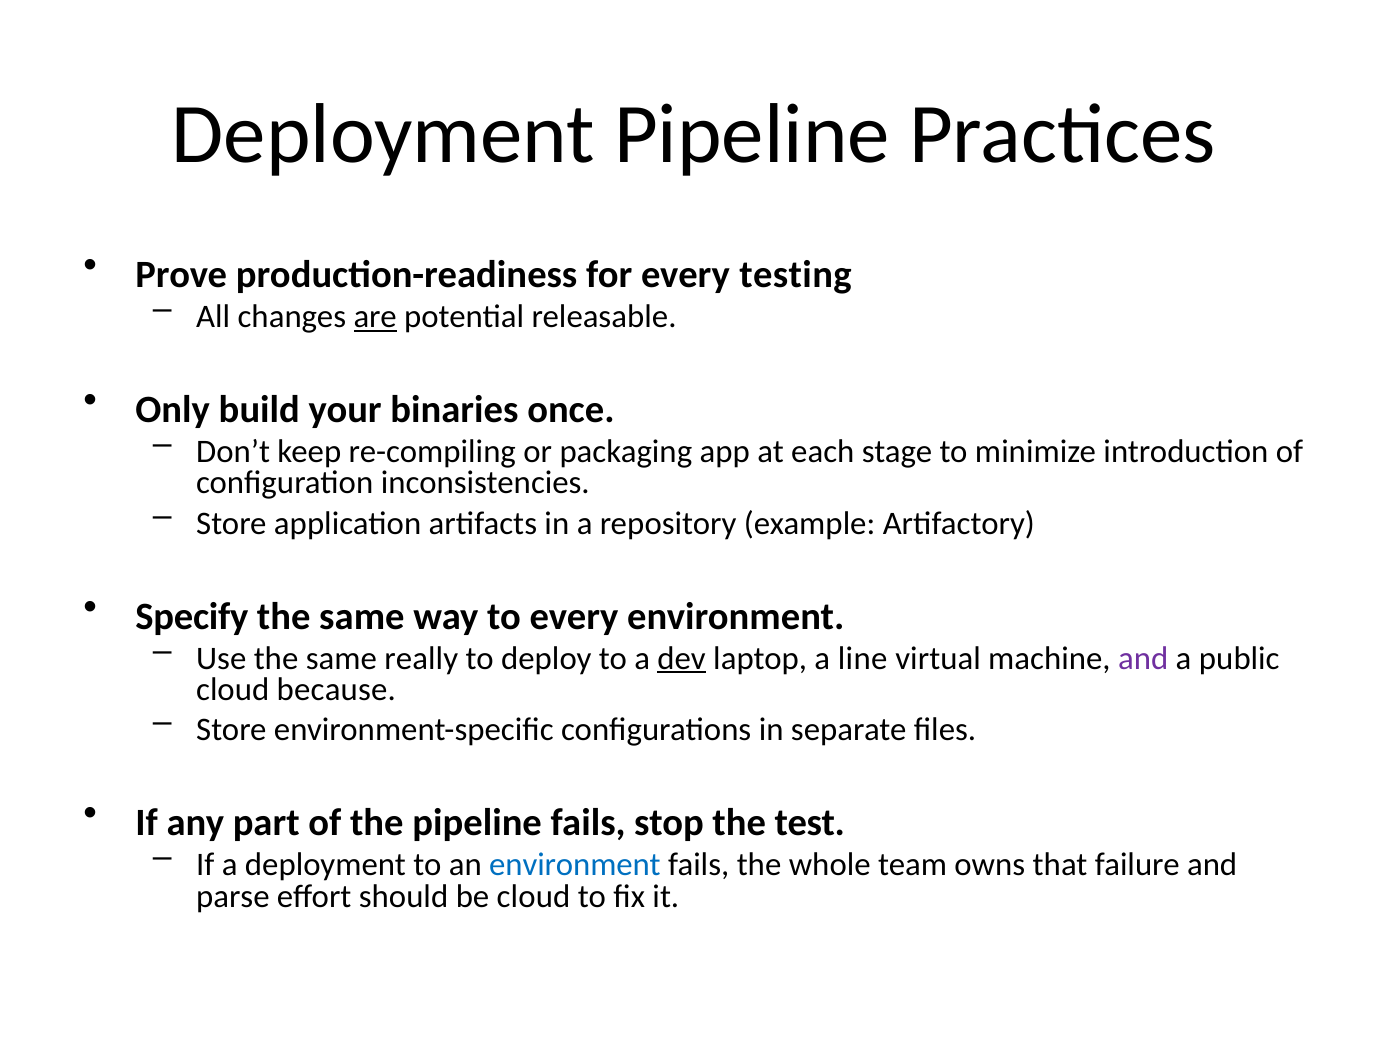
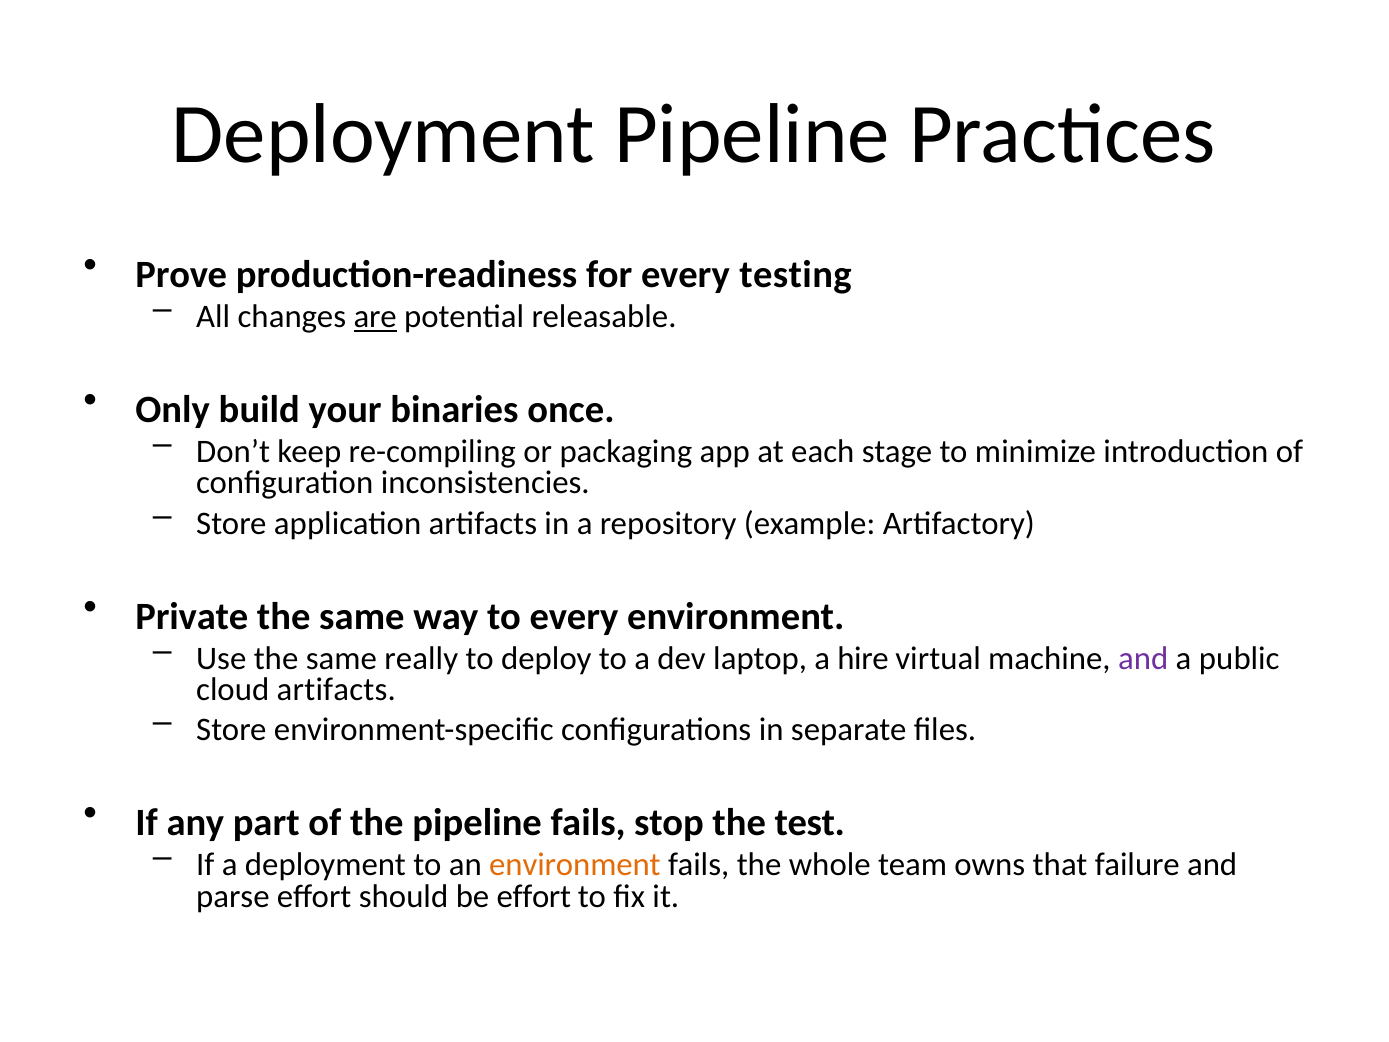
Specify: Specify -> Private (192, 616)
dev underline: present -> none (682, 658)
line: line -> hire (863, 658)
cloud because: because -> artifacts (336, 690)
environment colour: blue -> orange (575, 865)
be cloud: cloud -> effort (534, 896)
